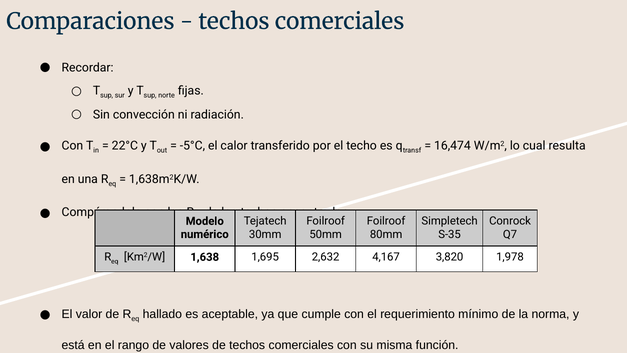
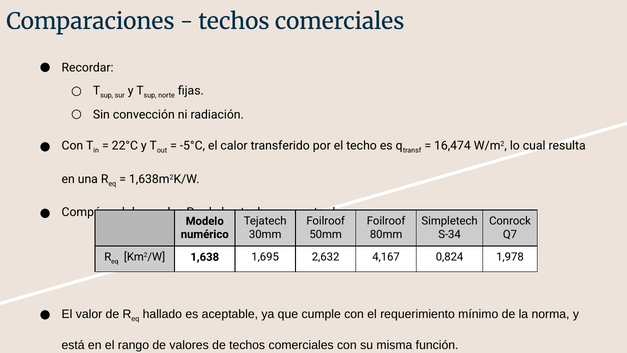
S-35: S-35 -> S-34 (450, 234)
3,820: 3,820 -> 0,824 (450, 257)
